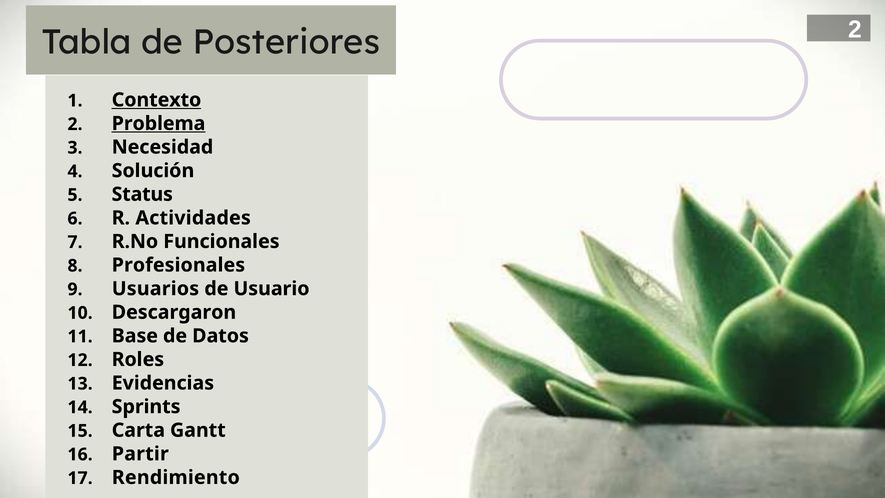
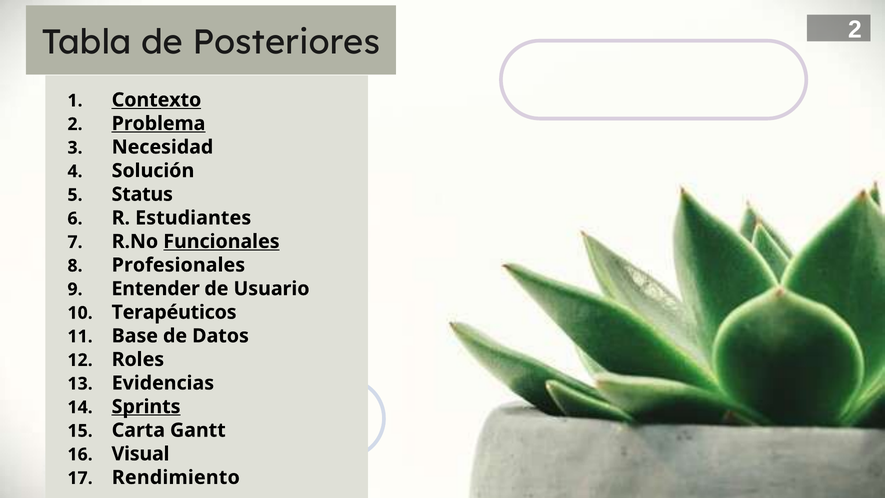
Actividades: Actividades -> Estudiantes (193, 218)
Funcionales underline: none -> present (221, 241)
Usuarios: Usuarios -> Entender (156, 289)
Descargaron: Descargaron -> Terapéuticos (174, 312)
Sprints underline: none -> present (146, 407)
Partir: Partir -> Visual (140, 454)
